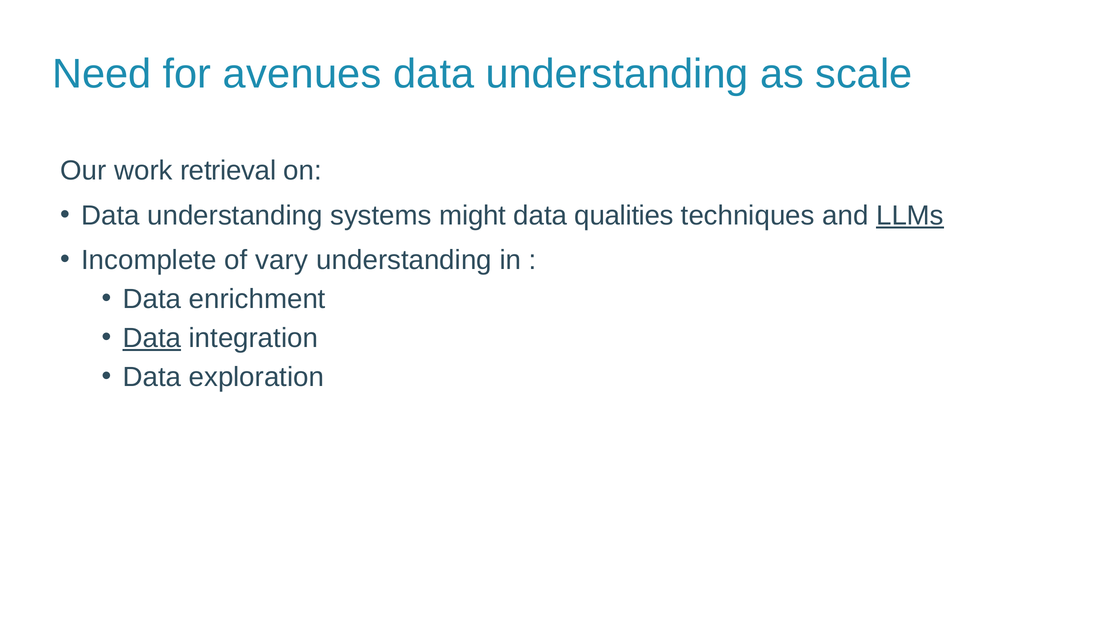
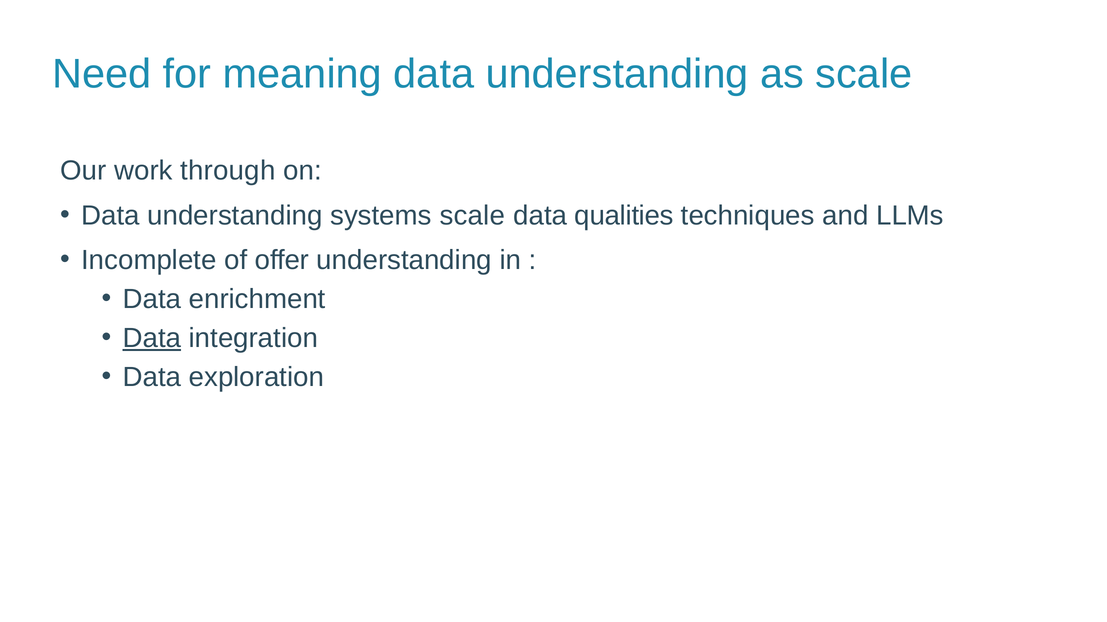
avenues: avenues -> meaning (302, 74)
retrieval: retrieval -> through (228, 171)
systems might: might -> scale (472, 216)
LLMs underline: present -> none (910, 216)
vary: vary -> offer (282, 261)
